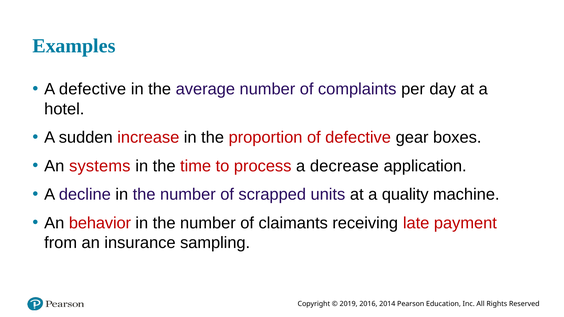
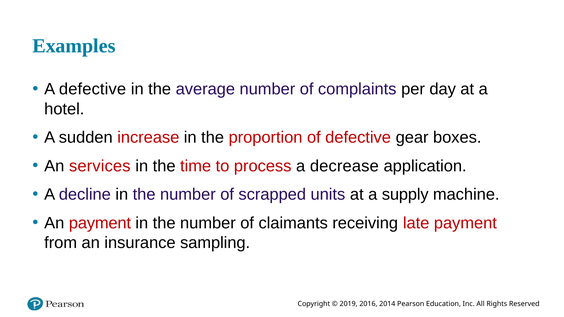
systems: systems -> services (100, 166)
quality: quality -> supply (405, 195)
An behavior: behavior -> payment (100, 223)
